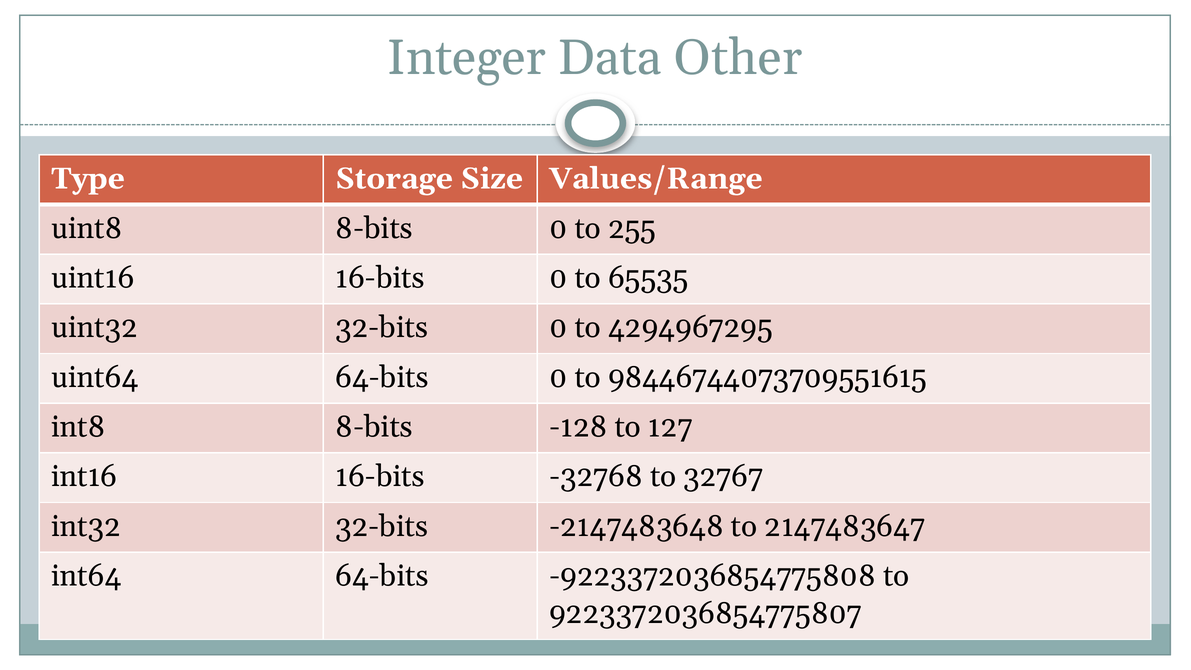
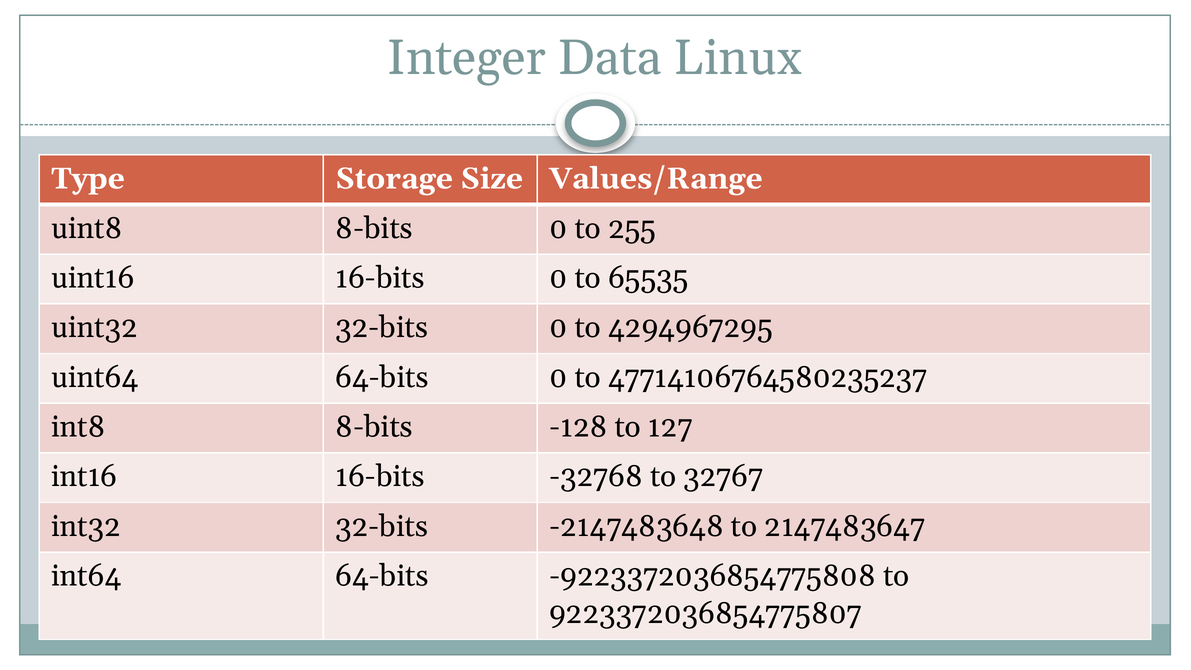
Other: Other -> Linux (738, 58)
98446744073709551615: 98446744073709551615 -> 47714106764580235237 (768, 377)
